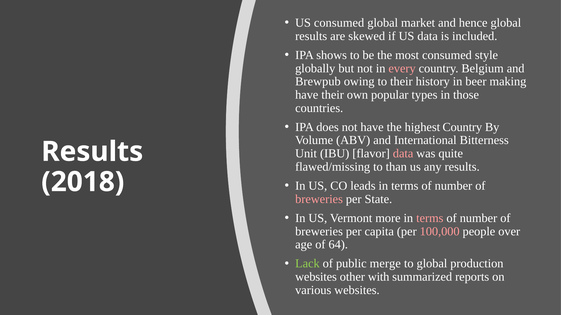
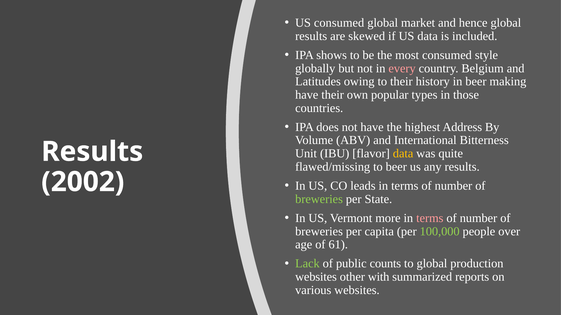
Brewpub: Brewpub -> Latitudes (318, 82)
highest Country: Country -> Address (462, 127)
data colour: pink -> yellow (403, 154)
to than: than -> beer (396, 167)
2018: 2018 -> 2002 (83, 182)
breweries colour: pink -> light green (319, 199)
100,000 colour: pink -> light green (440, 232)
64: 64 -> 61 (338, 245)
merge: merge -> counts (385, 264)
